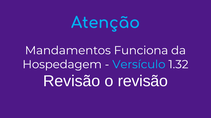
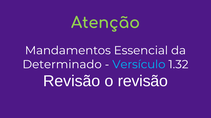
Atenção colour: light blue -> light green (105, 23)
Funciona: Funciona -> Essencial (141, 51)
Hospedagem: Hospedagem -> Determinado (62, 65)
